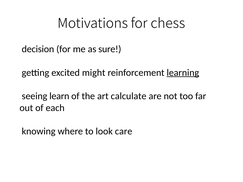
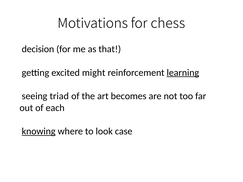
sure: sure -> that (110, 49)
learn: learn -> triad (59, 96)
calculate: calculate -> becomes (129, 96)
knowing underline: none -> present (39, 131)
care: care -> case (124, 131)
